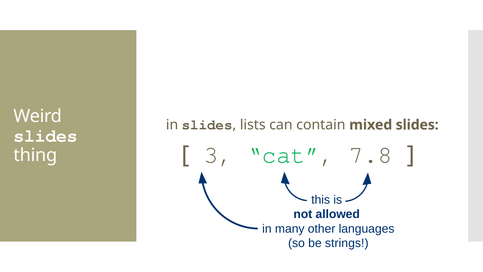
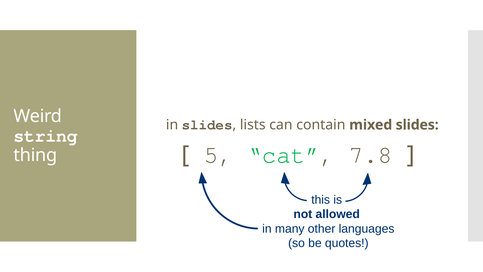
slides: slides -> string (46, 136)
3: 3 -> 5 (218, 155)
strings: strings -> quotes (347, 243)
